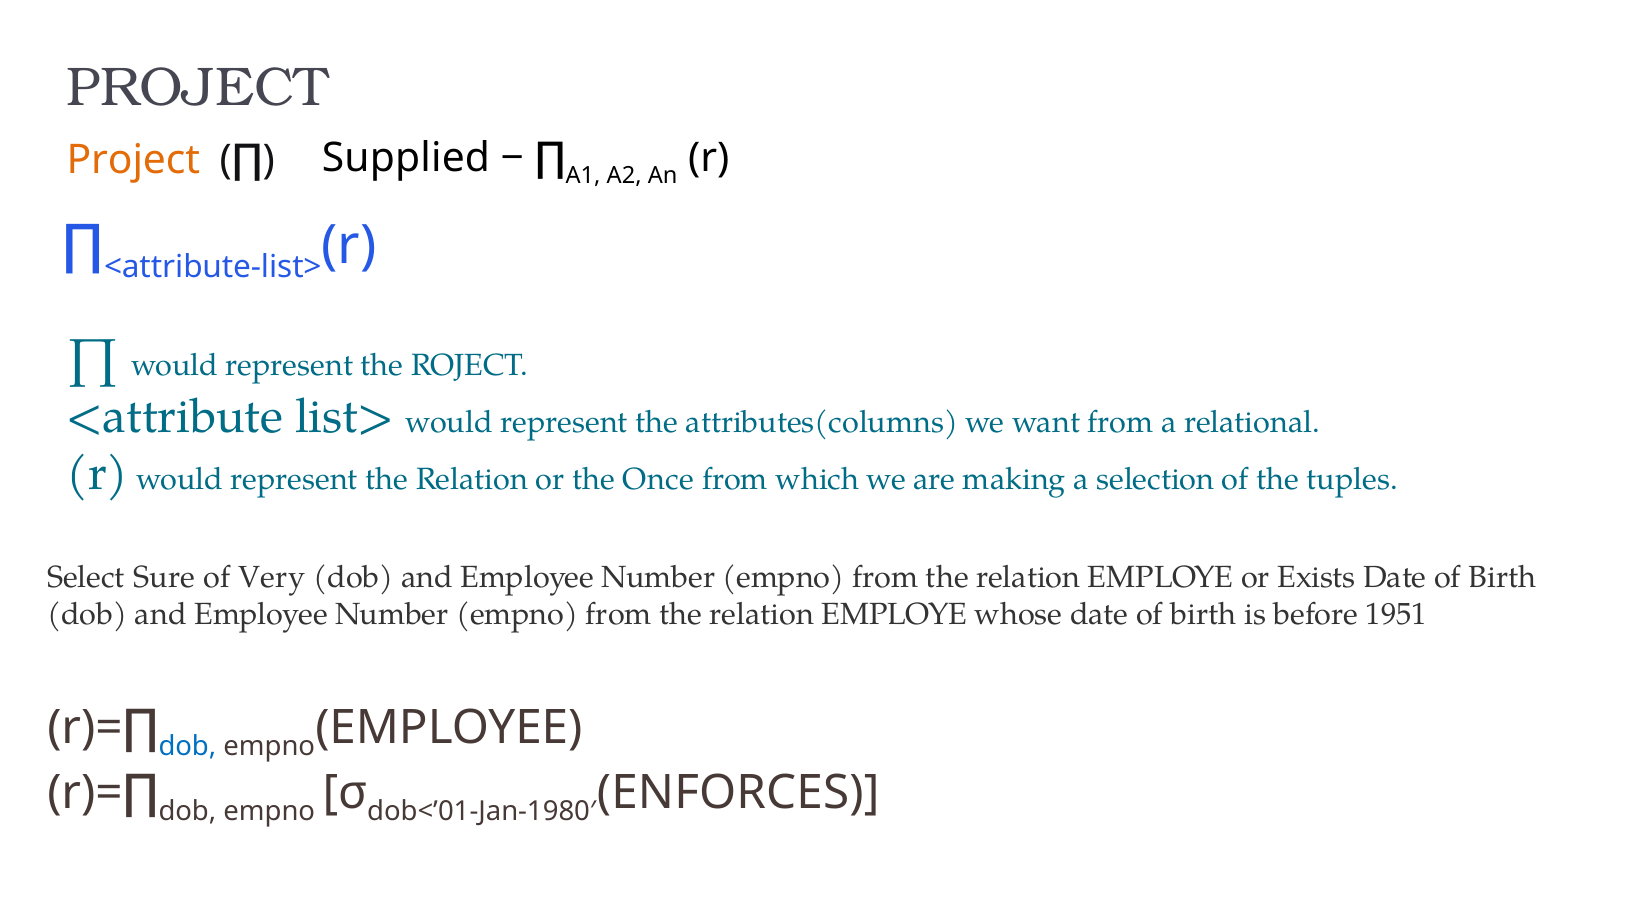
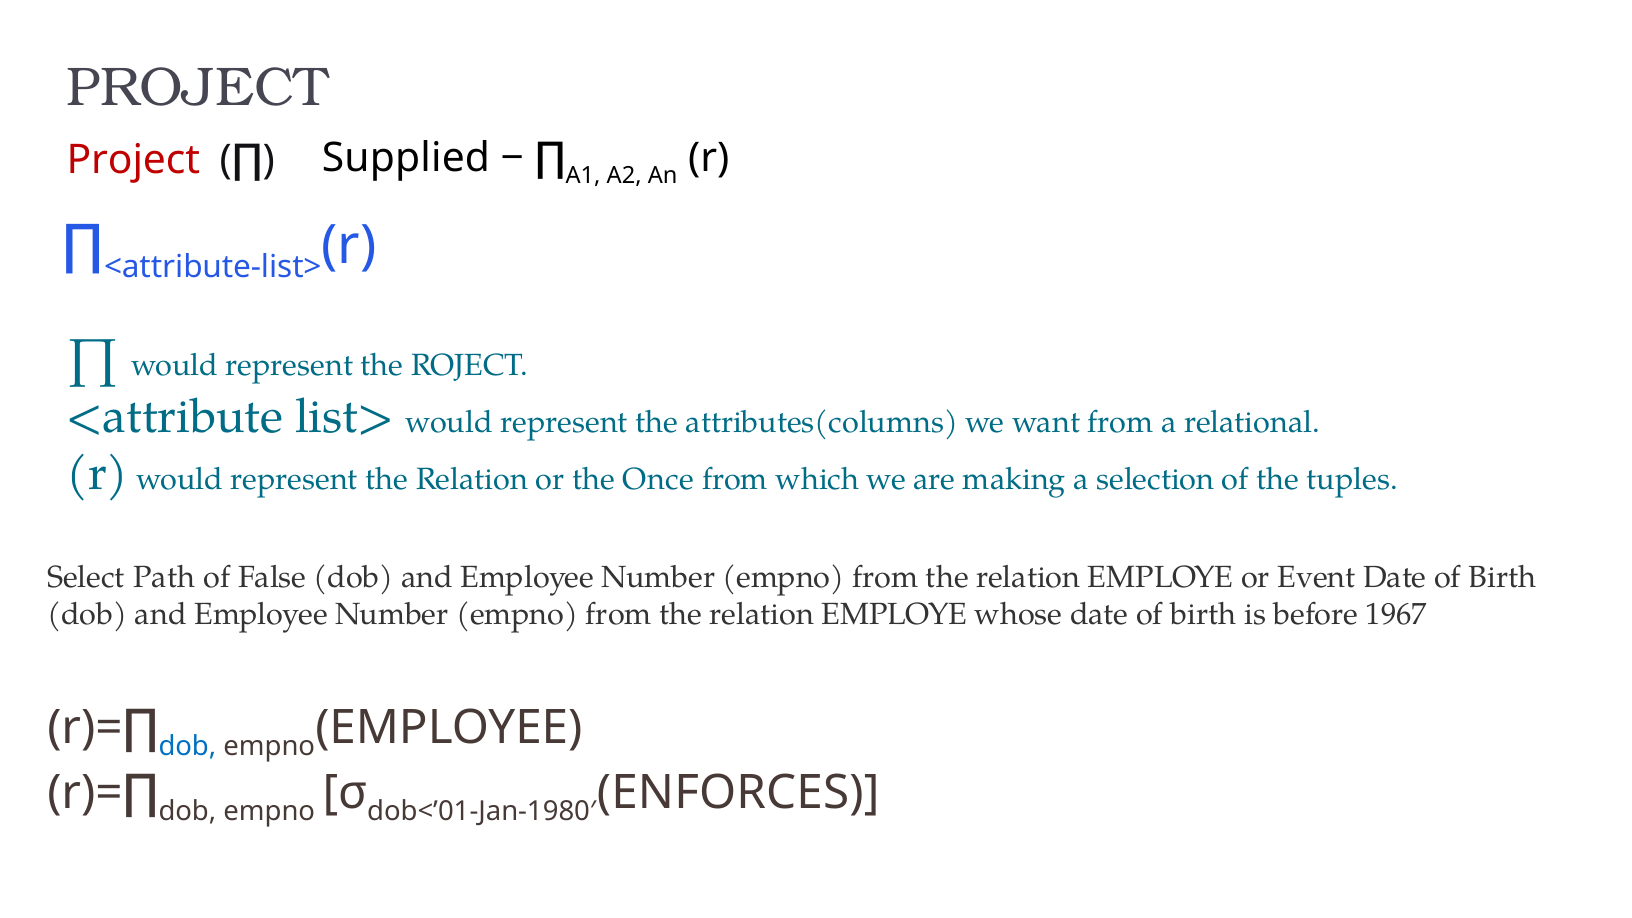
Project colour: orange -> red (133, 160)
Sure: Sure -> Path (164, 577)
Very: Very -> False (272, 577)
Exists: Exists -> Event (1317, 577)
1951: 1951 -> 1967 (1397, 614)
